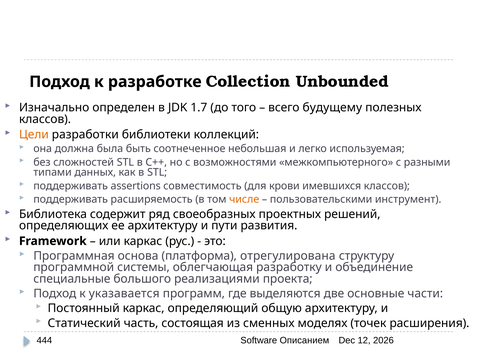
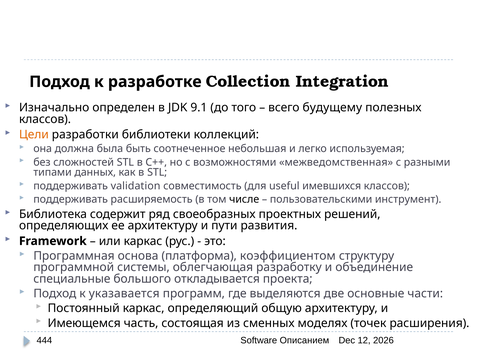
Unbounded: Unbounded -> Integration (342, 82)
1.7: 1.7 -> 9.1 (199, 108)
межкомпьютерного: межкомпьютерного -> межведомственная (336, 162)
assertions: assertions -> validation (136, 186)
крови: крови -> useful (284, 186)
числе colour: orange -> black (244, 199)
отрегулирована: отрегулирована -> коэффициентом (288, 256)
реализациями: реализациями -> откладывается (217, 279)
Статический: Статический -> Имеющемся (84, 323)
